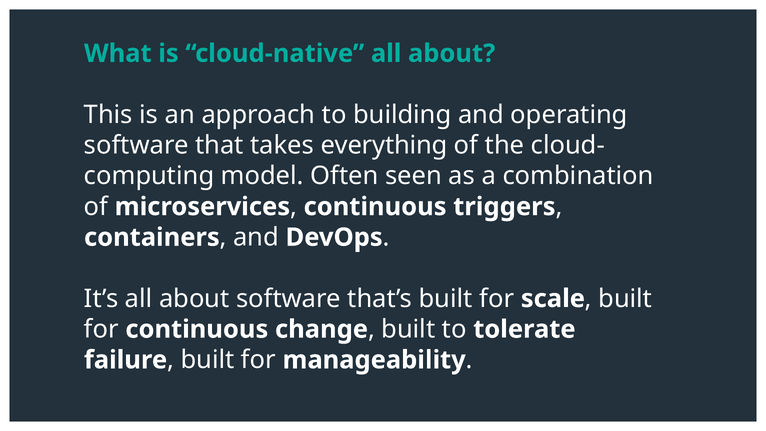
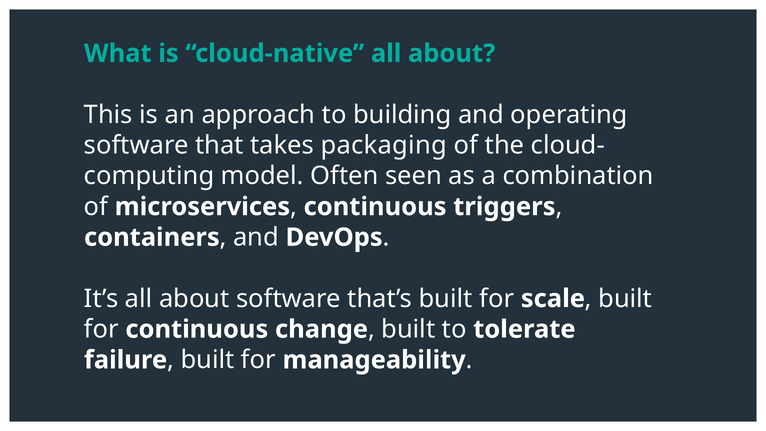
everything: everything -> packaging (384, 145)
